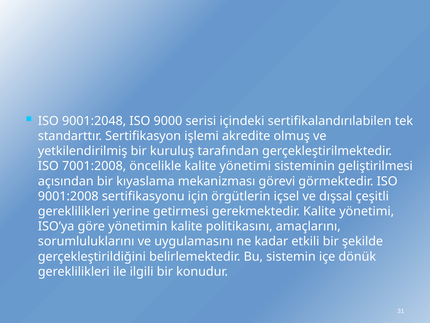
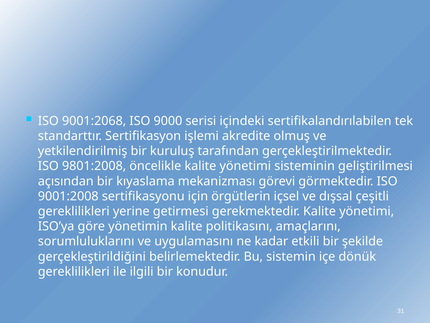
9001:2048: 9001:2048 -> 9001:2068 (94, 121)
7001:2008: 7001:2008 -> 9801:2008 (94, 166)
